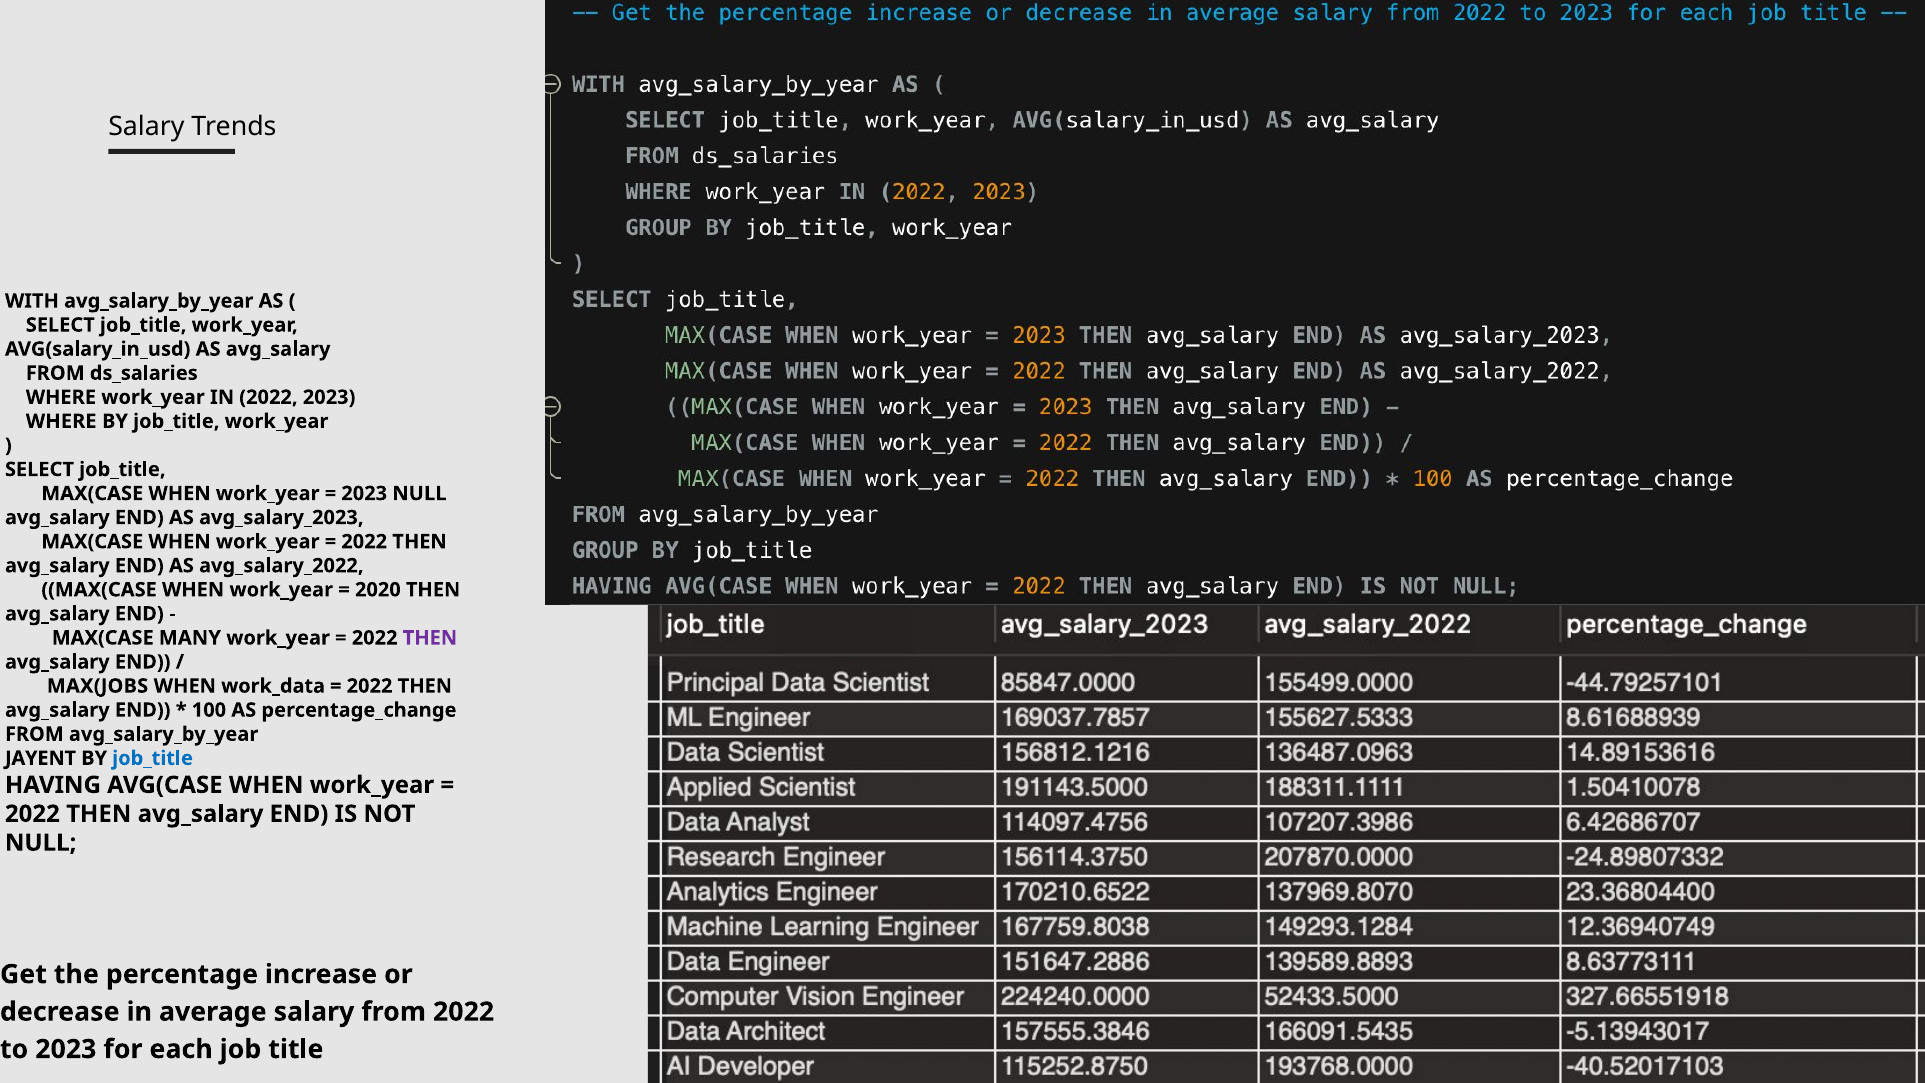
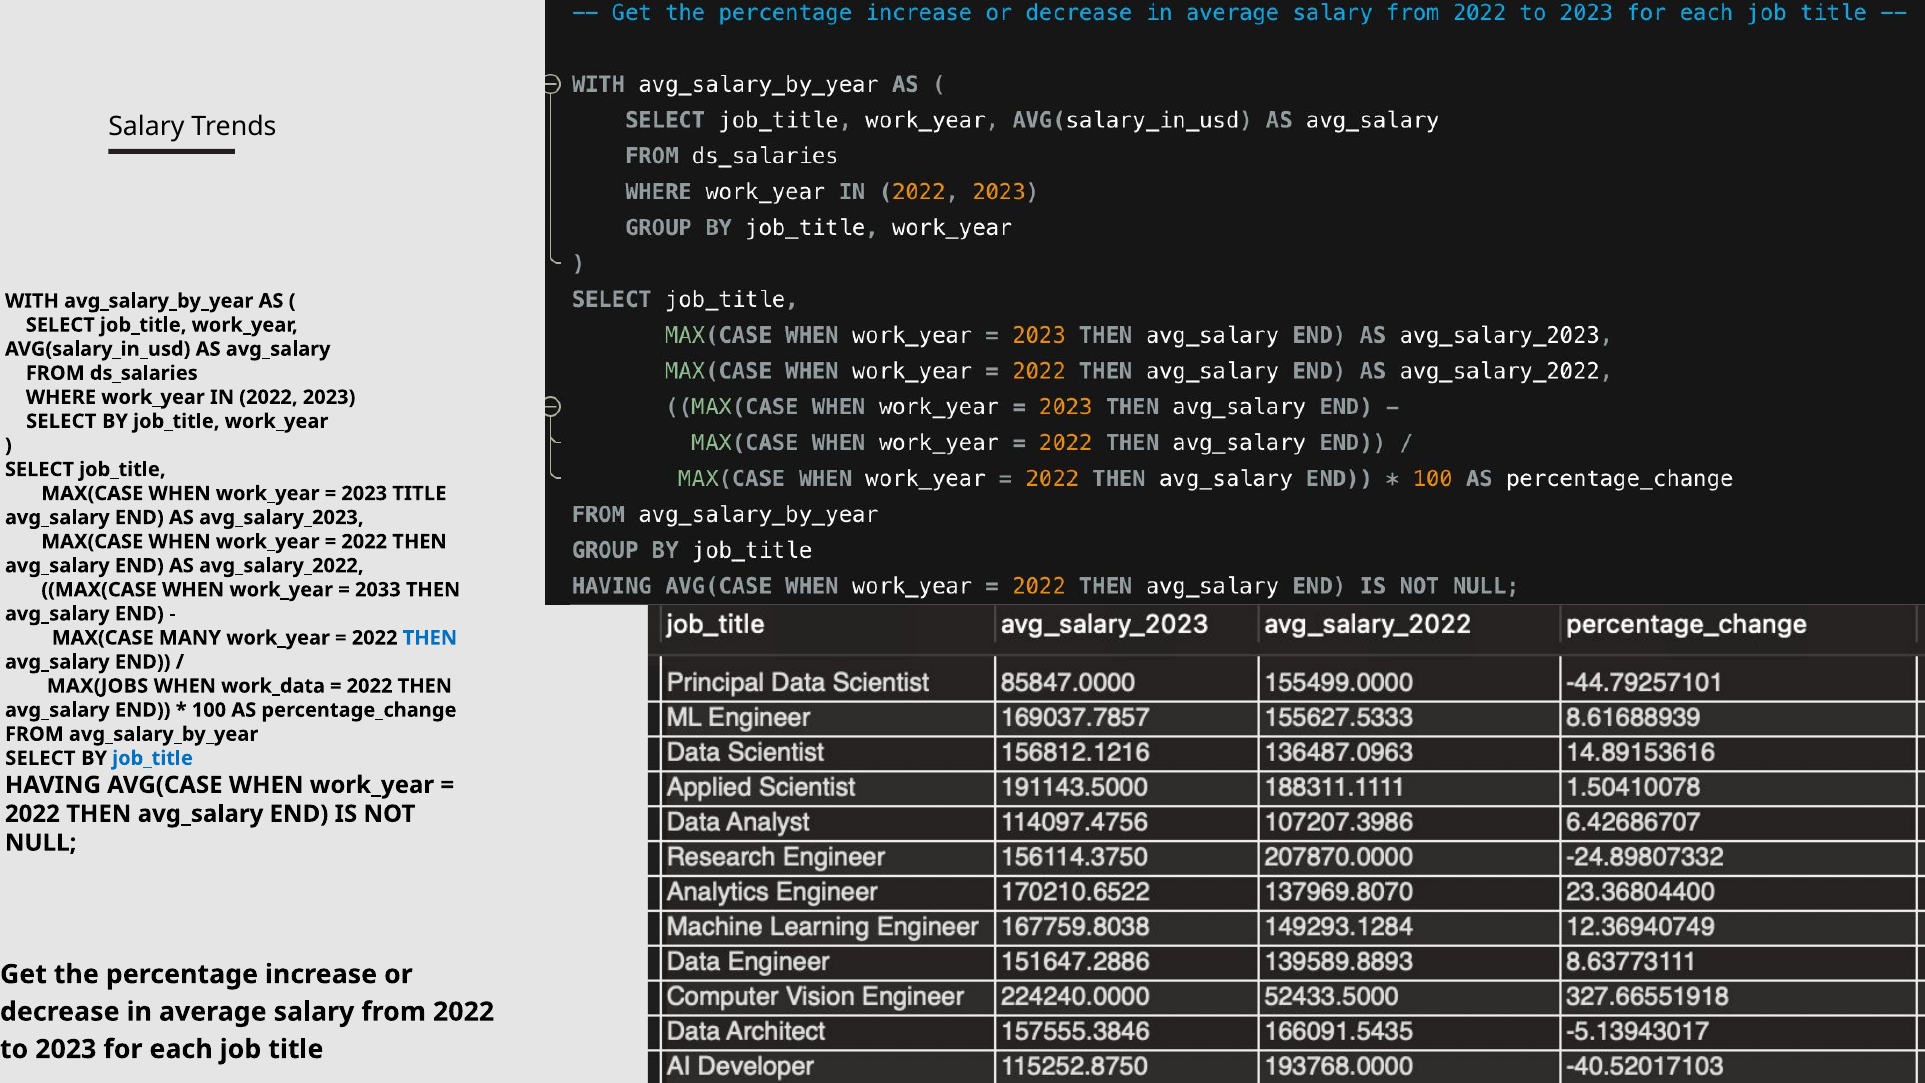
WHERE: WHERE -> SELECT (61, 421)
2023 NULL: NULL -> TITLE (419, 493)
2020: 2020 -> 2033 (378, 590)
THEN colour: purple -> blue (430, 638)
JAYENT: JAYENT -> SELECT (40, 758)
